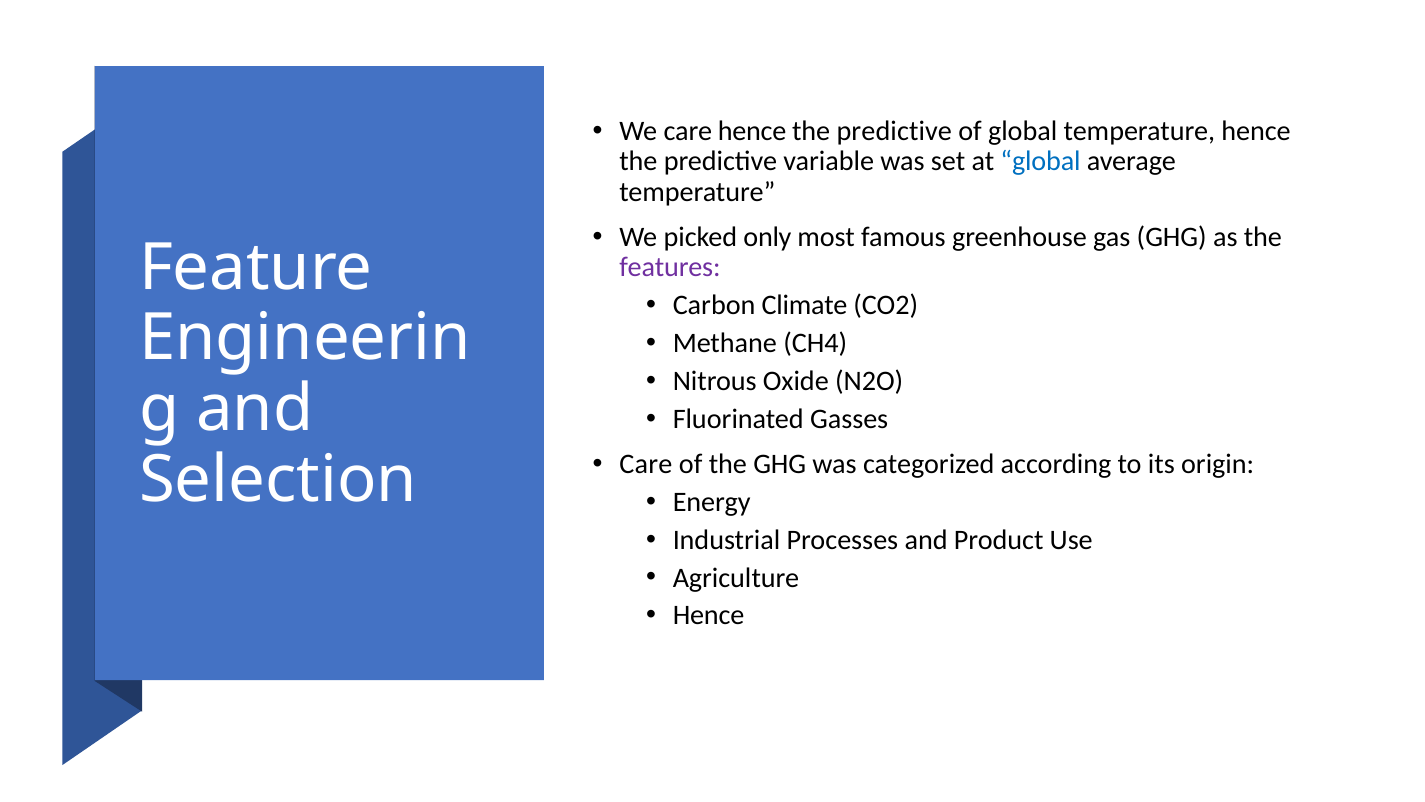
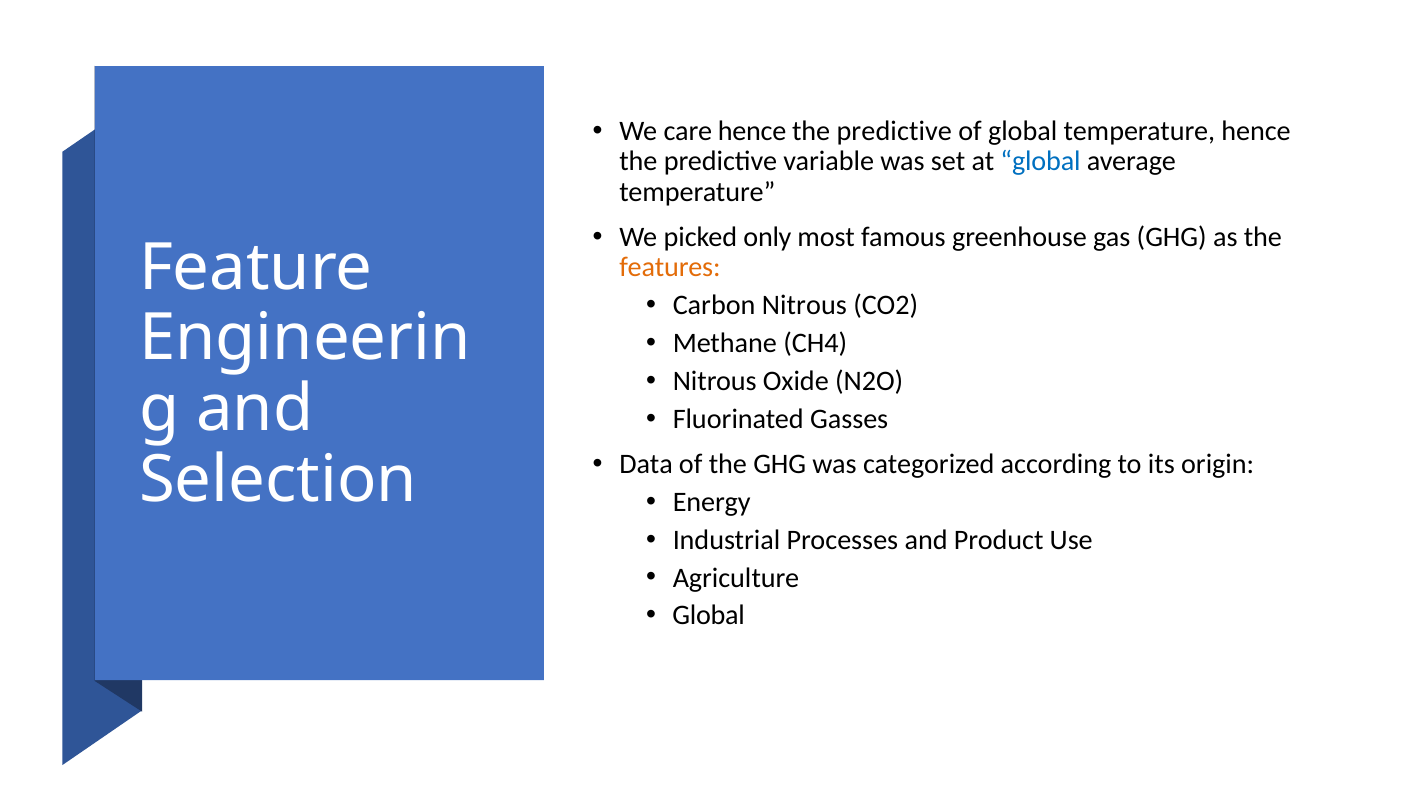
features colour: purple -> orange (670, 267)
Carbon Climate: Climate -> Nitrous (804, 305)
Care: Care -> Data (646, 464)
Hence: Hence -> Global (709, 615)
